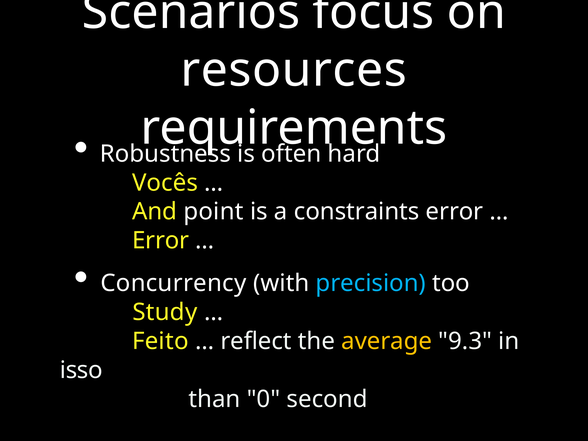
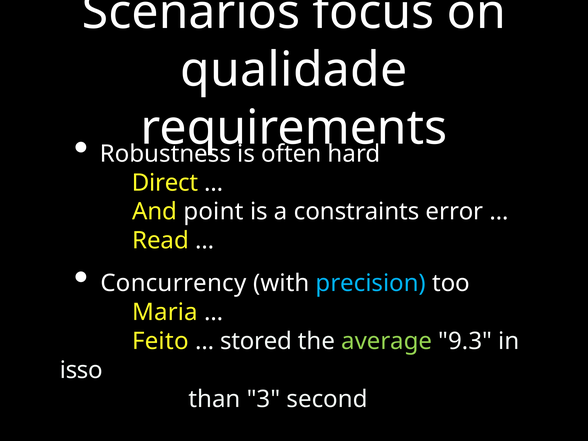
resources: resources -> qualidade (294, 70)
Vocês: Vocês -> Direct (165, 183)
Error: Error -> Read (160, 241)
Study: Study -> Maria (165, 312)
reflect: reflect -> stored (256, 341)
average colour: yellow -> light green (387, 341)
0: 0 -> 3 (264, 399)
